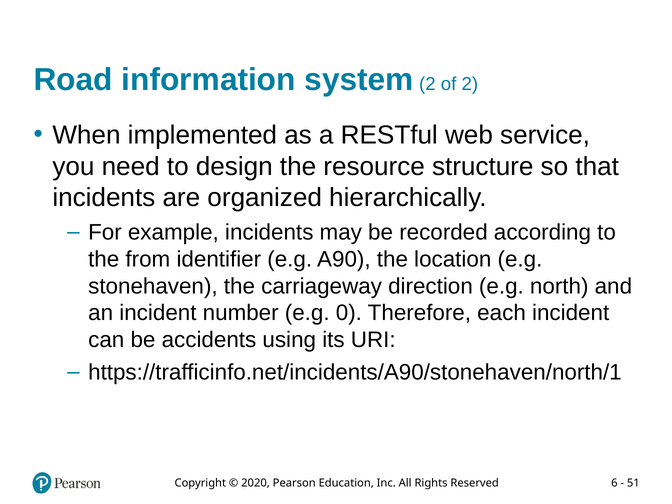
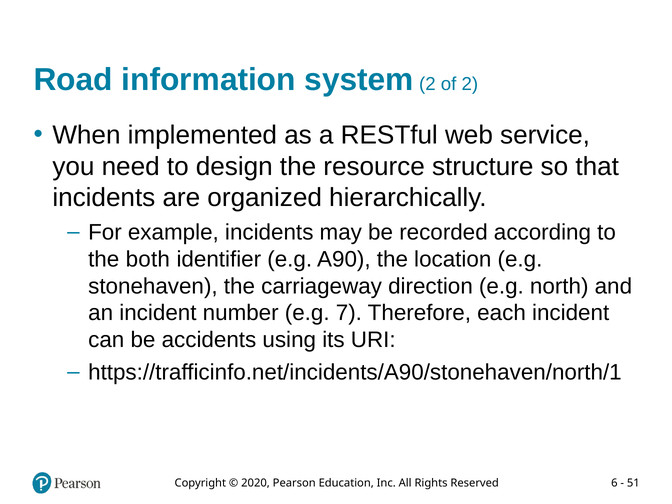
from: from -> both (148, 259)
0: 0 -> 7 (349, 313)
